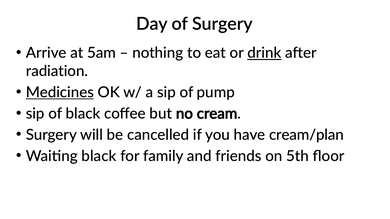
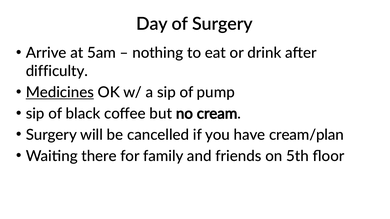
drink underline: present -> none (264, 53)
radiation: radiation -> difficulty (57, 71)
Waiting black: black -> there (99, 156)
